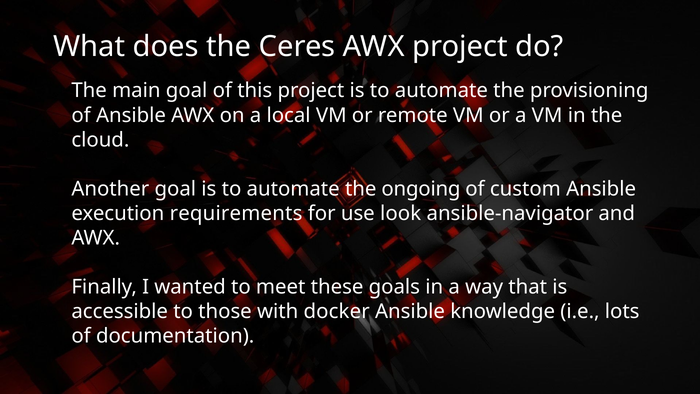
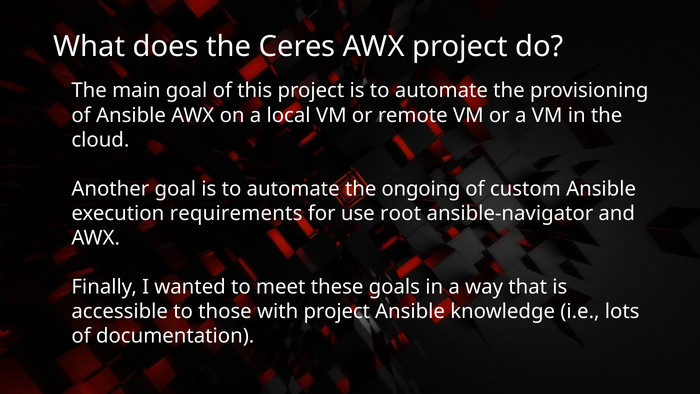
look: look -> root (401, 213)
with docker: docker -> project (337, 311)
